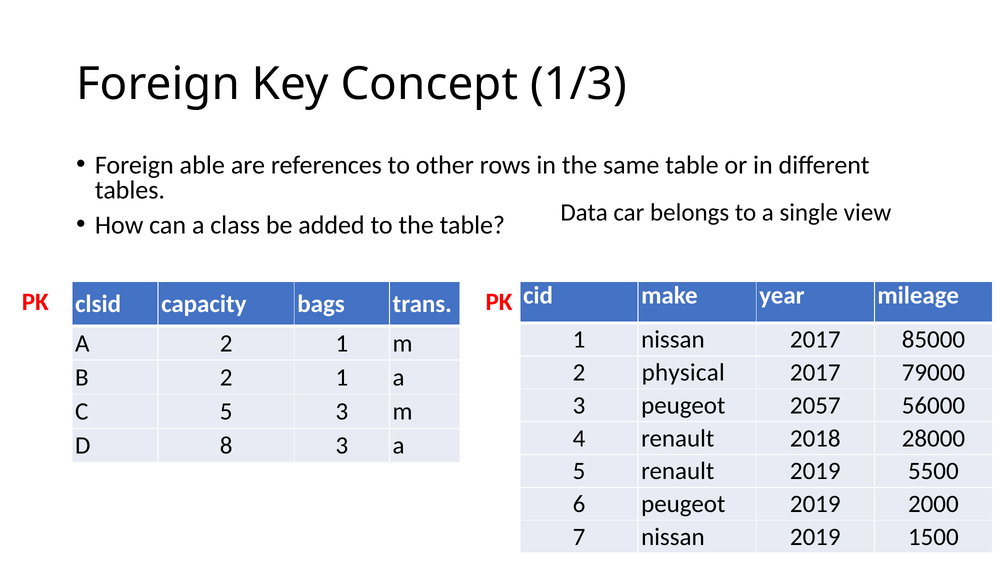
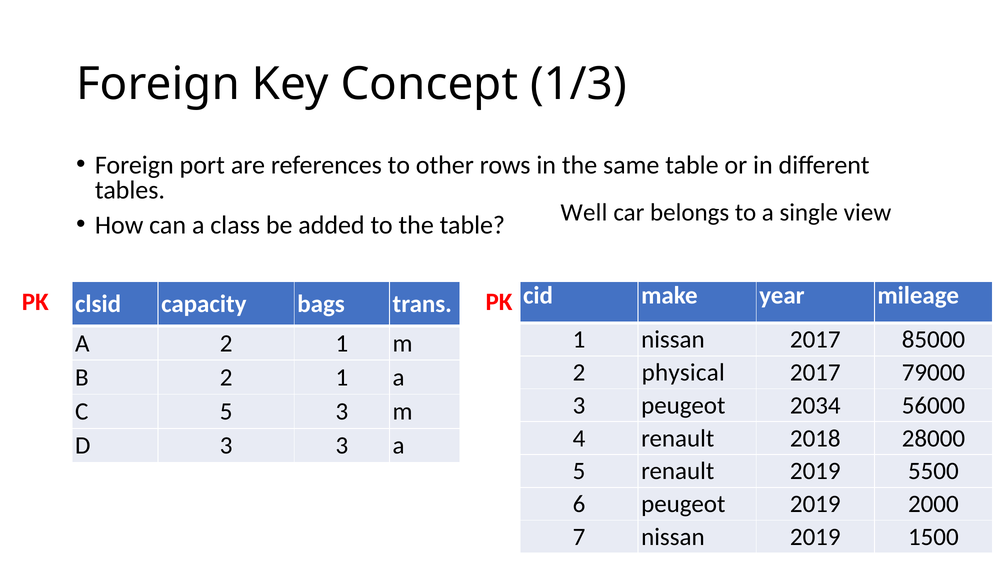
able: able -> port (202, 165)
Data: Data -> Well (584, 213)
2057: 2057 -> 2034 (815, 406)
D 8: 8 -> 3 (226, 446)
